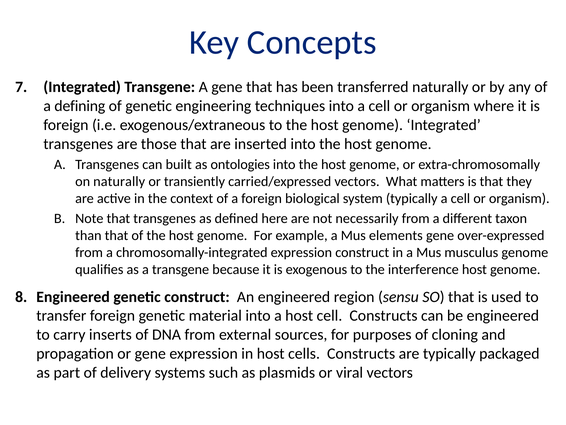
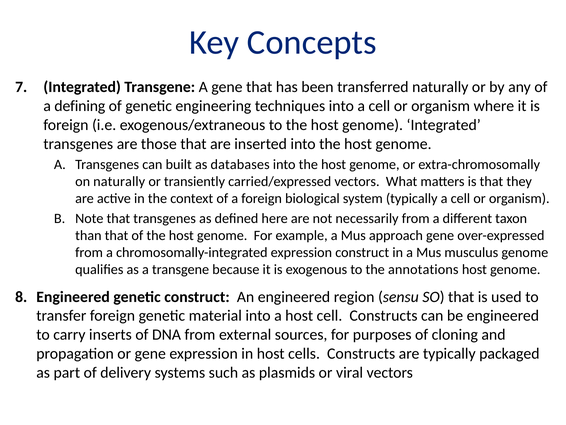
ontologies: ontologies -> databases (240, 164)
elements: elements -> approach (396, 235)
interference: interference -> annotations (423, 269)
